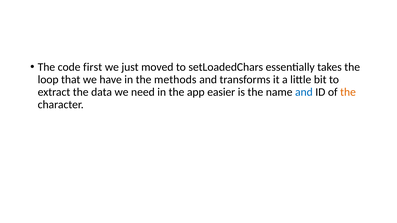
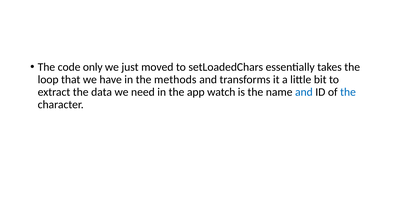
first: first -> only (93, 67)
easier: easier -> watch (221, 92)
the colour: orange -> blue (348, 92)
